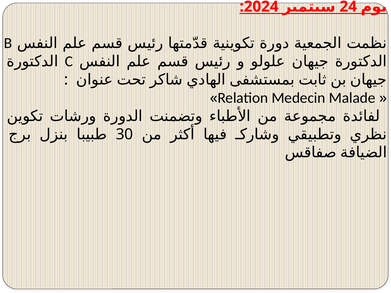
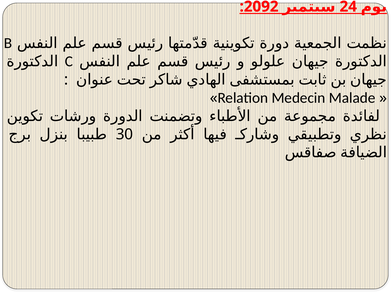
2024: 2024 -> 2092 (261, 7)
